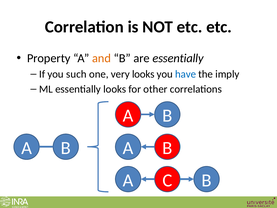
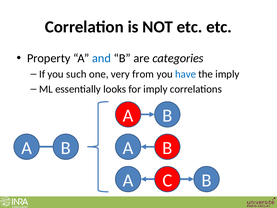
and colour: orange -> blue (101, 58)
are essentially: essentially -> categories (178, 58)
very looks: looks -> from (143, 74)
for other: other -> imply (155, 89)
